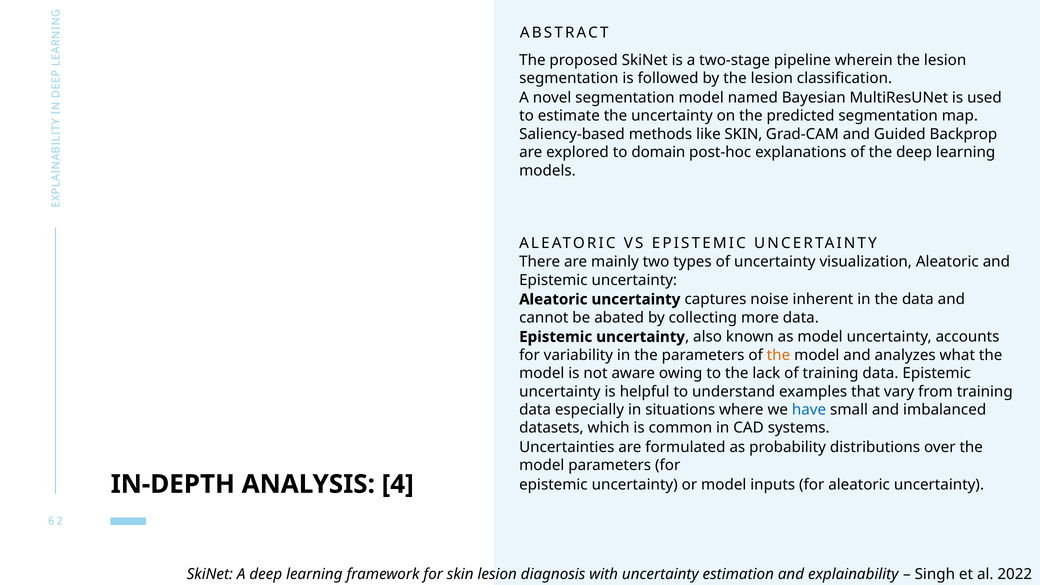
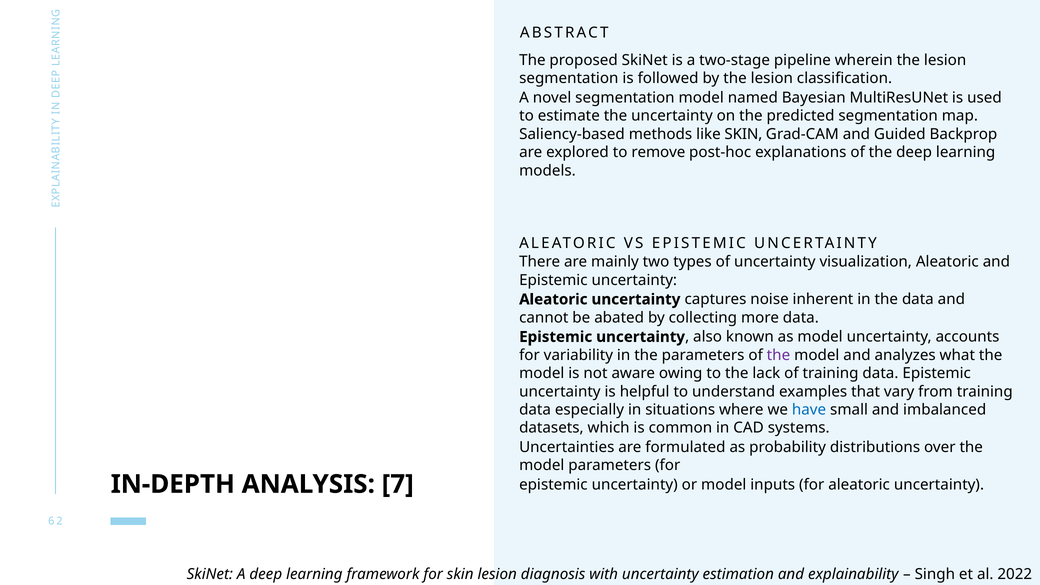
domain: domain -> remove (658, 152)
the colour: orange -> purple (778, 355)
4: 4 -> 7 (398, 484)
